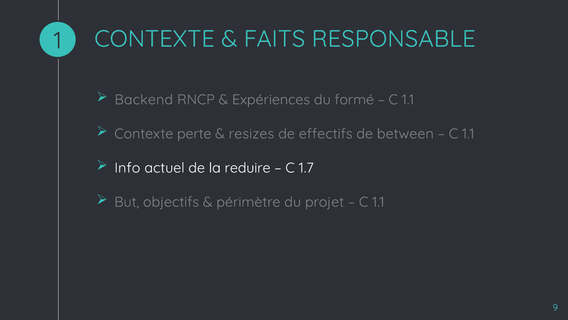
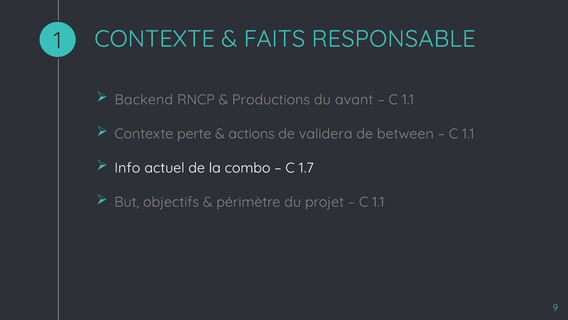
Expériences: Expériences -> Productions (271, 99)
formé: formé -> avant (354, 99)
resizes: resizes -> actions (252, 134)
effectifs: effectifs -> validera (326, 134)
reduire: reduire -> combo (248, 168)
